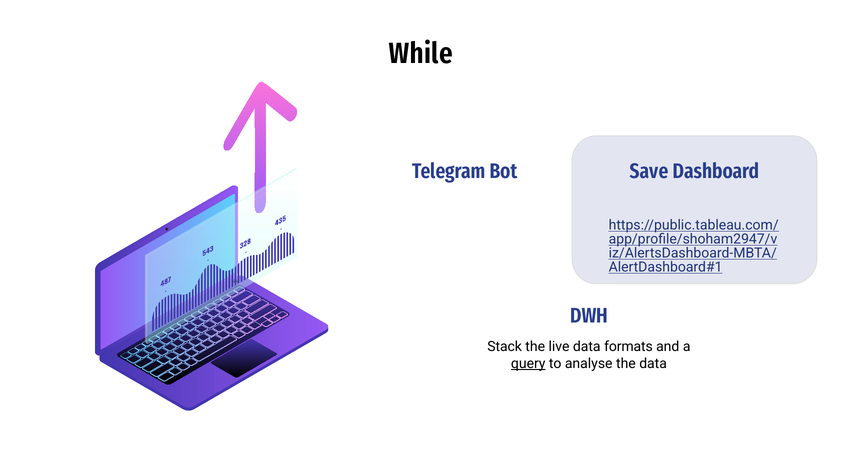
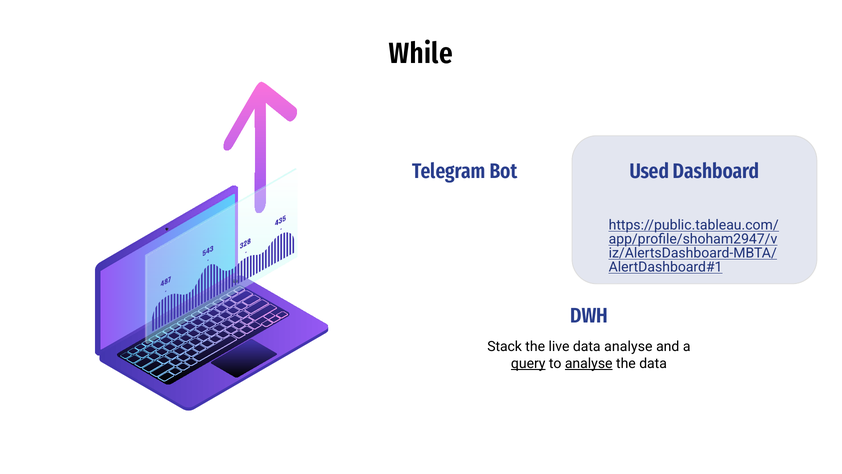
Save: Save -> Used (649, 171)
data formats: formats -> analyse (628, 346)
analyse underline: none -> present (589, 363)
